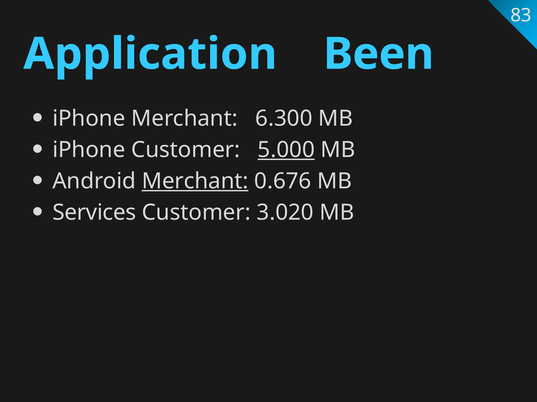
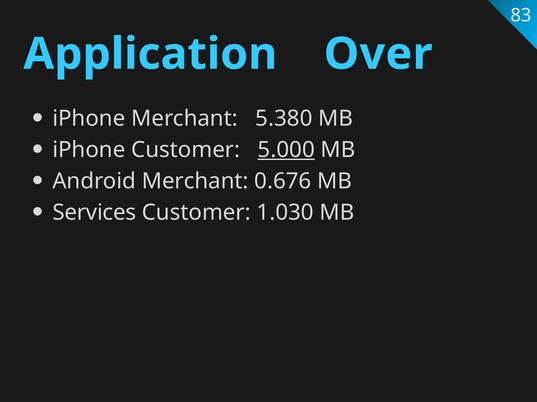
Been: Been -> Over (378, 54)
6.300: 6.300 -> 5.380 (284, 119)
Merchant underline: present -> none (195, 181)
3.020: 3.020 -> 1.030 (285, 213)
